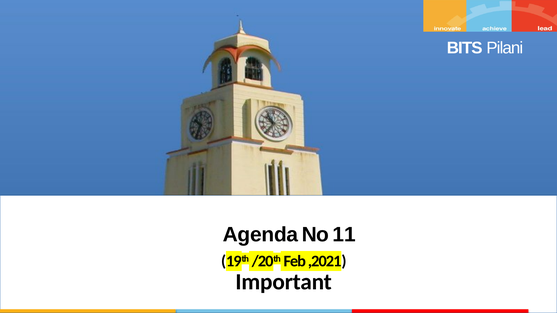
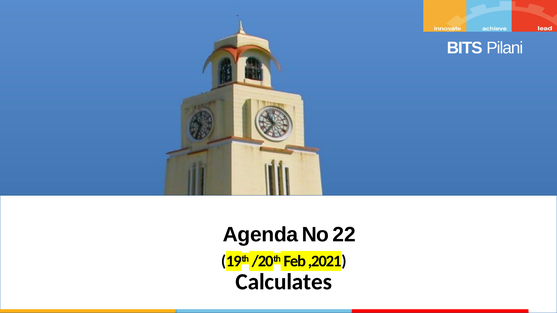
11: 11 -> 22 (344, 235)
Important: Important -> Calculates (284, 282)
